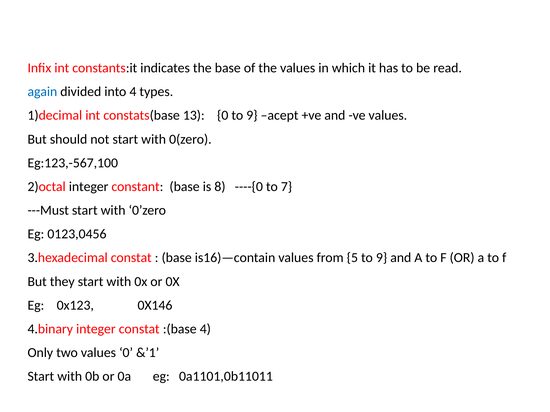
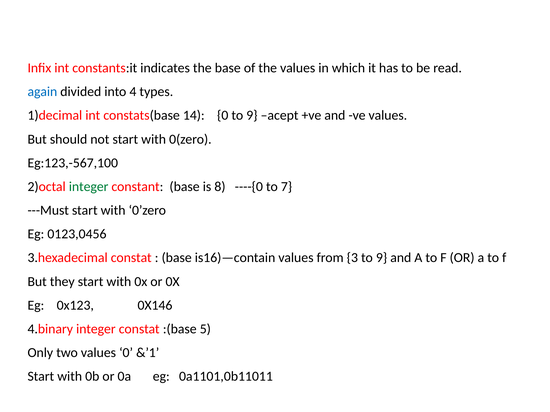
13: 13 -> 14 (194, 116)
integer colour: black -> green (89, 187)
5: 5 -> 3 (352, 258)
:(base 4: 4 -> 5 (205, 329)
